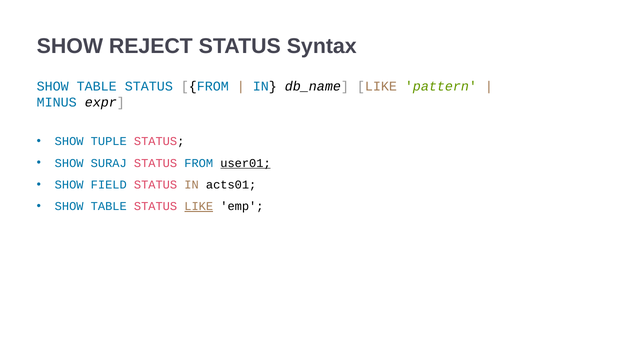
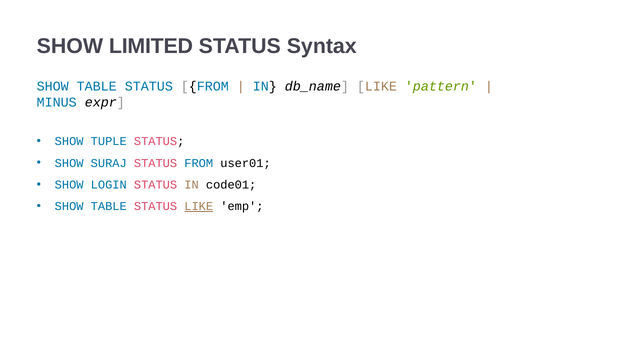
REJECT: REJECT -> LIMITED (151, 46)
user01 underline: present -> none (246, 163)
FIELD: FIELD -> LOGIN (109, 185)
acts01: acts01 -> code01 (231, 185)
